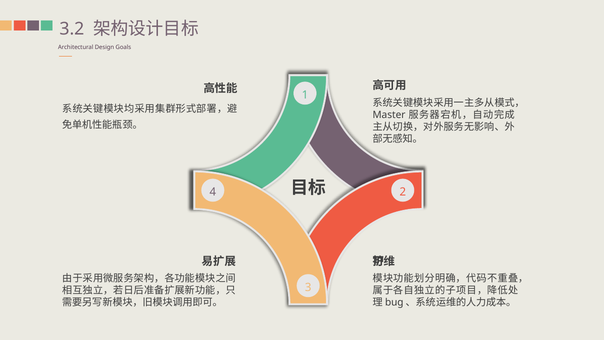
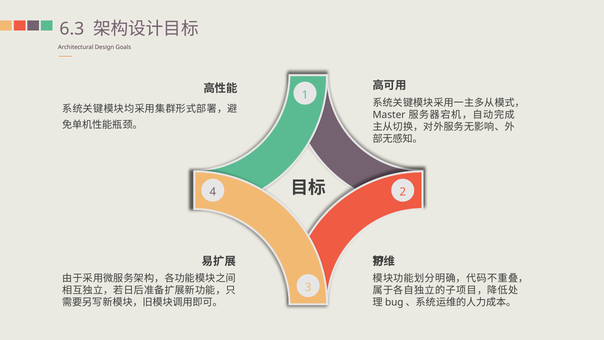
3.2: 3.2 -> 6.3 (72, 29)
